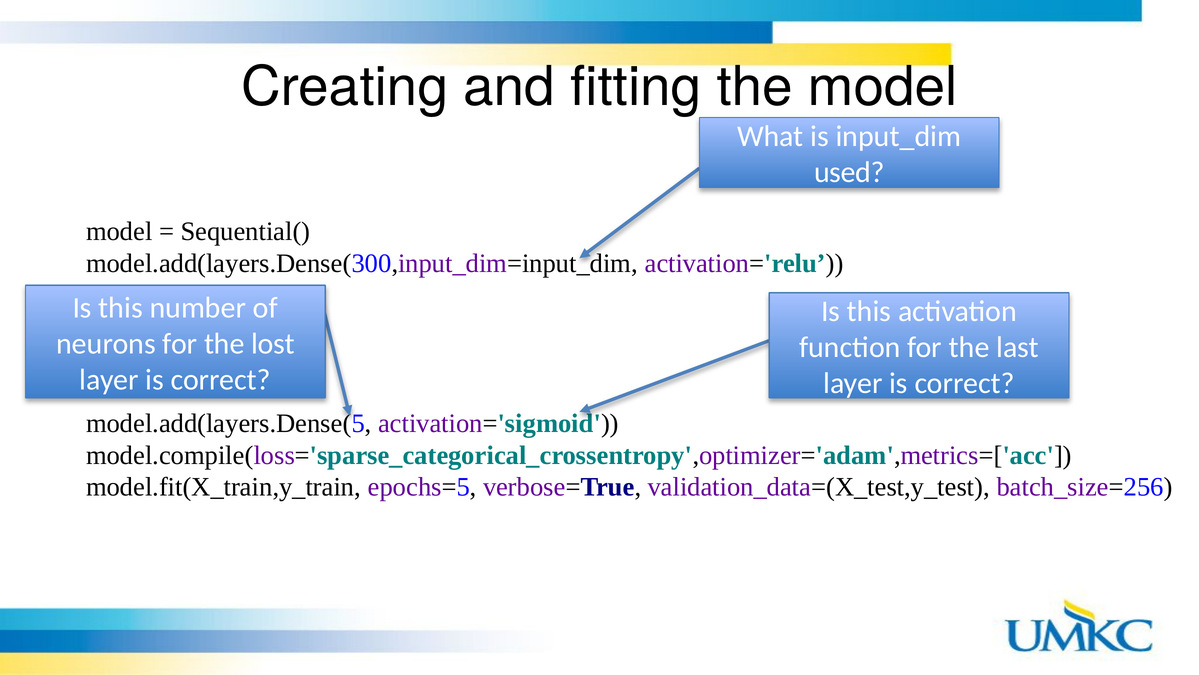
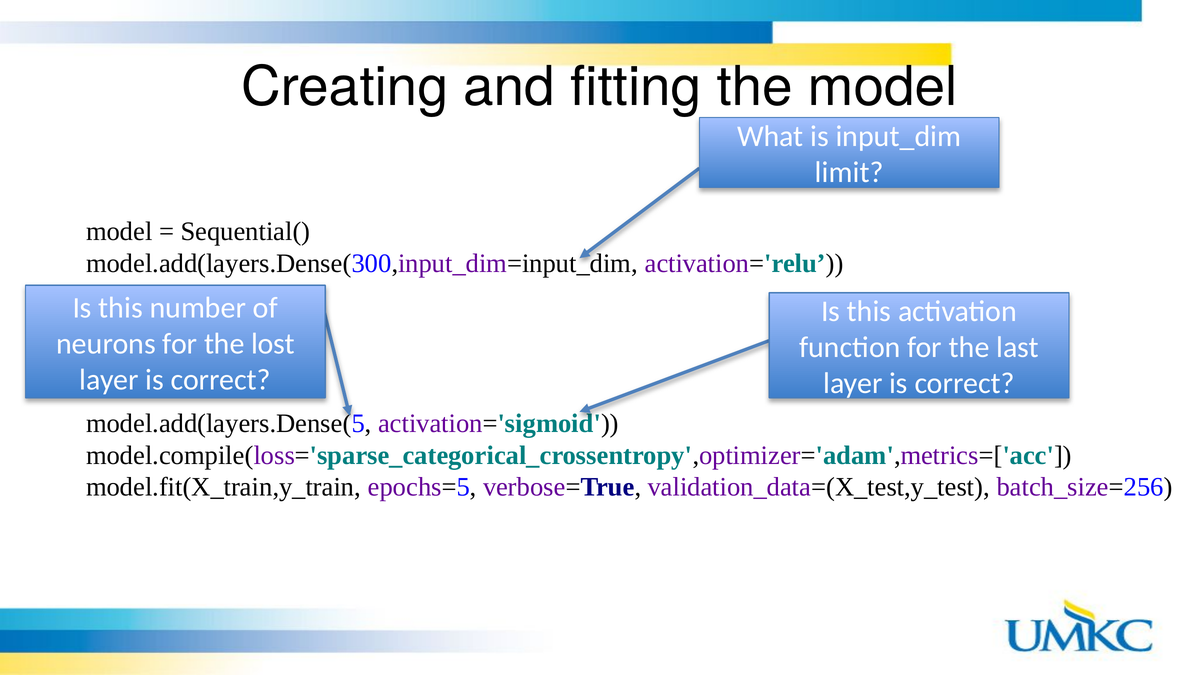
used: used -> limit (849, 172)
